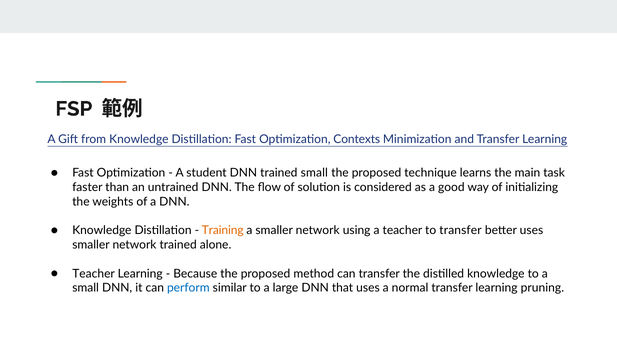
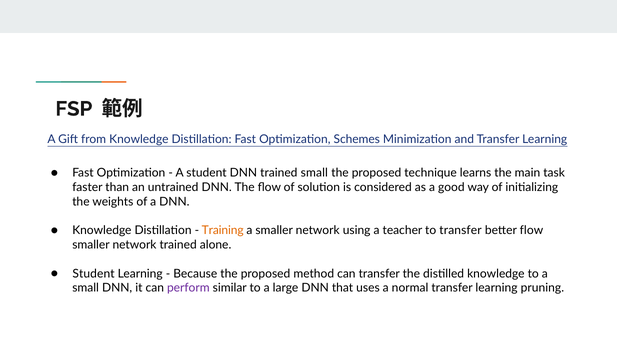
Contexts: Contexts -> Schemes (357, 139)
better uses: uses -> flow (531, 230)
Teacher: Teacher -> Student (94, 274)
perform colour: blue -> purple (188, 288)
